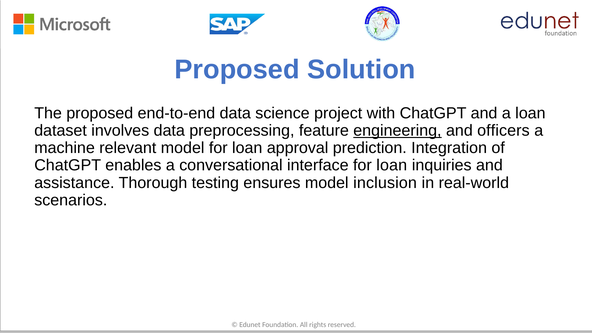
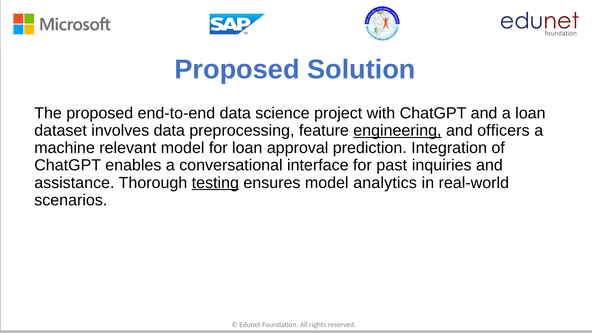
interface for loan: loan -> past (392, 165)
testing underline: none -> present (215, 183)
inclusion: inclusion -> analytics (385, 183)
